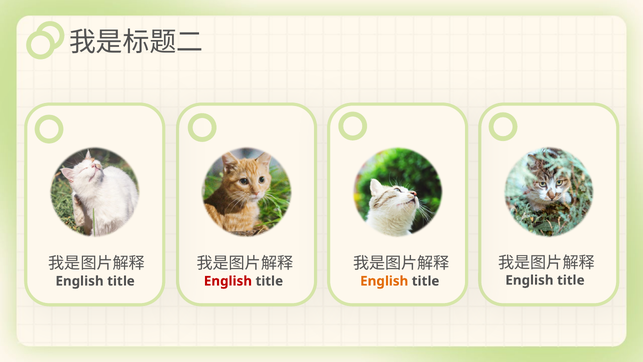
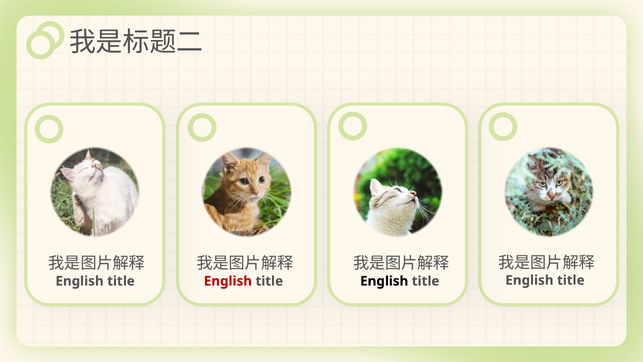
English colour: orange -> black (384, 281)
